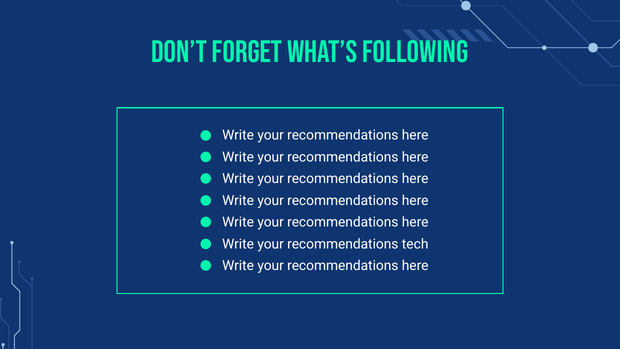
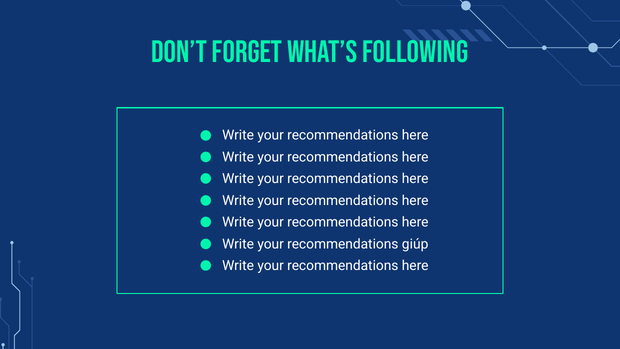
tech: tech -> giúp (415, 244)
